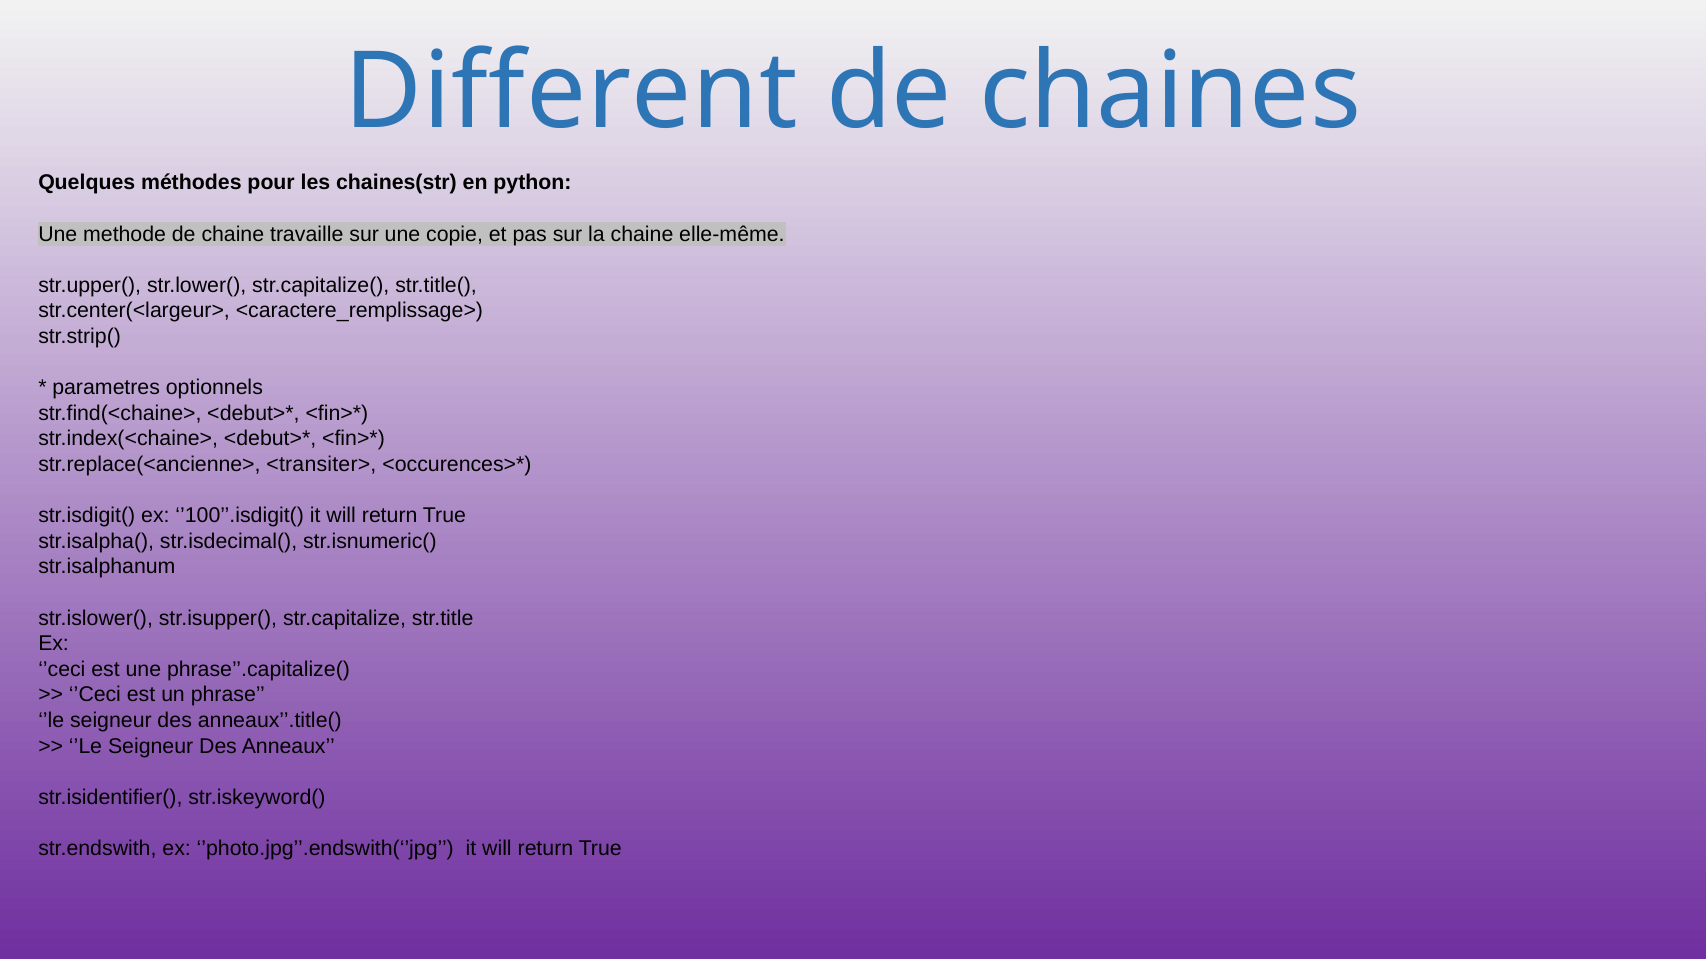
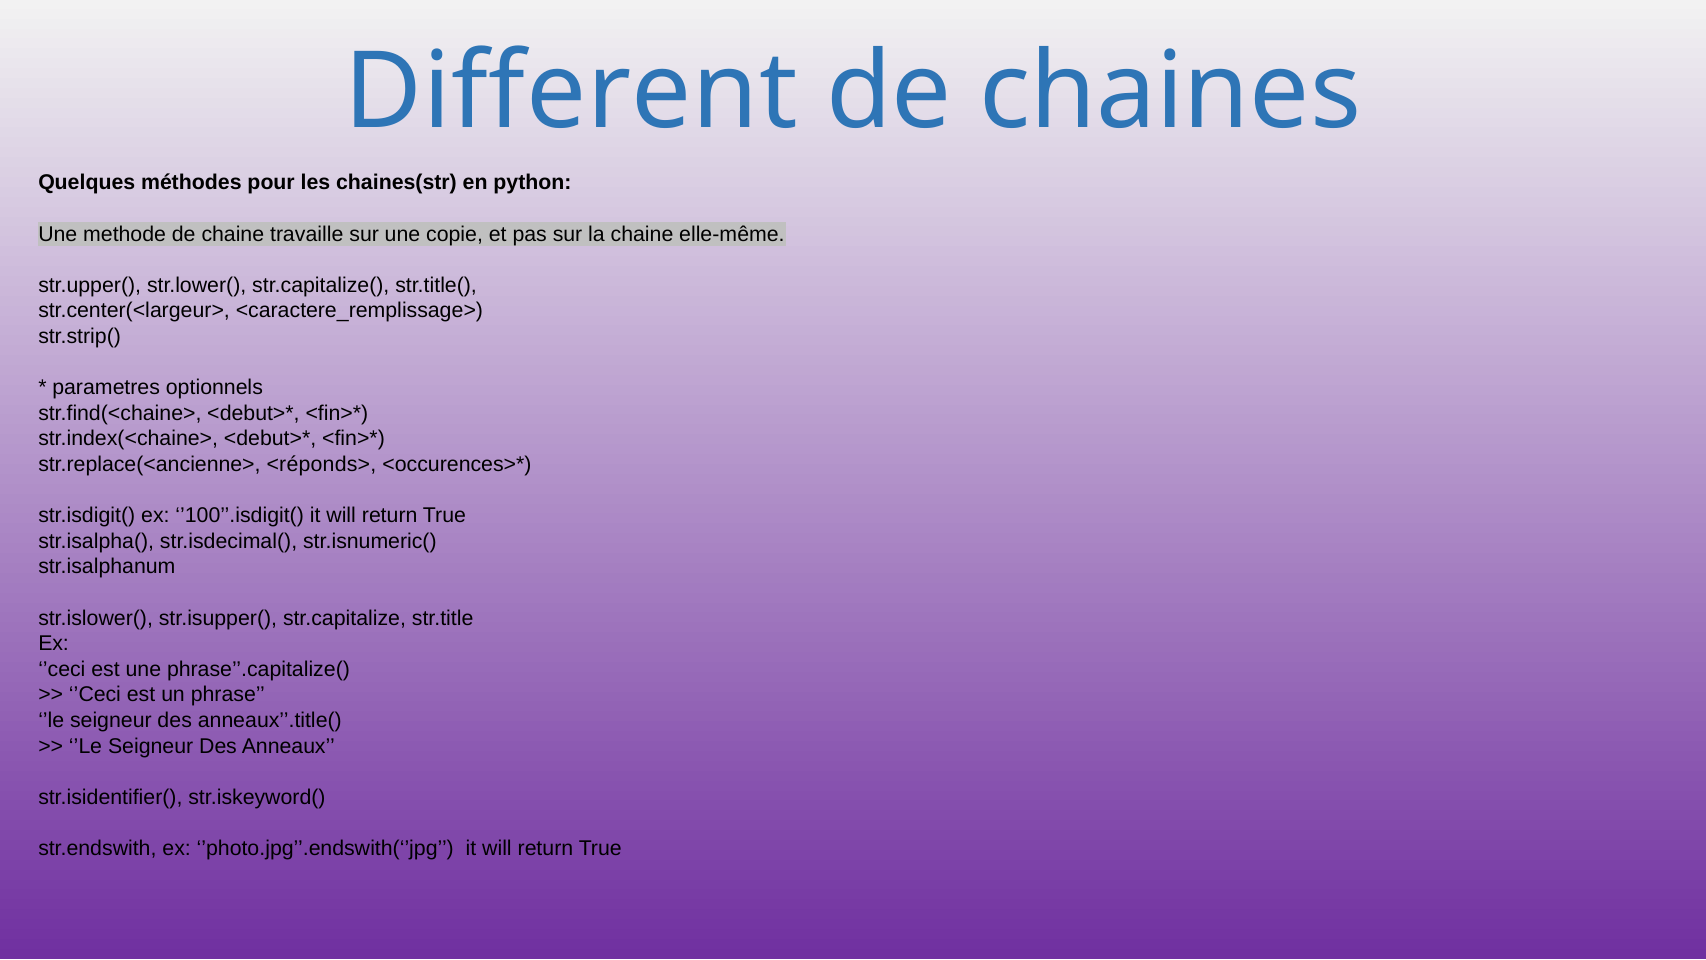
<transiter>: <transiter> -> <réponds> (321, 464)
